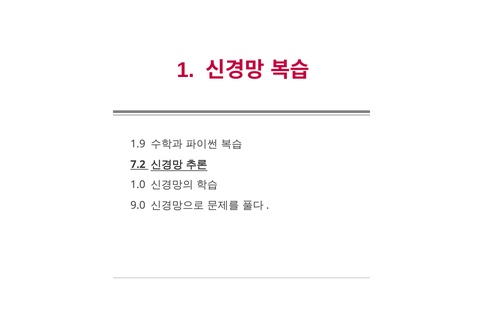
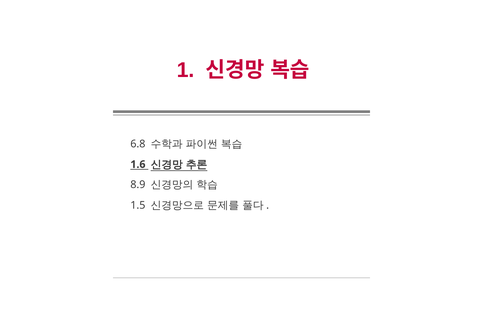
1.9: 1.9 -> 6.8 (138, 144)
7.2: 7.2 -> 1.6 (138, 164)
1.0: 1.0 -> 8.9 (138, 185)
9.0: 9.0 -> 1.5 (138, 205)
